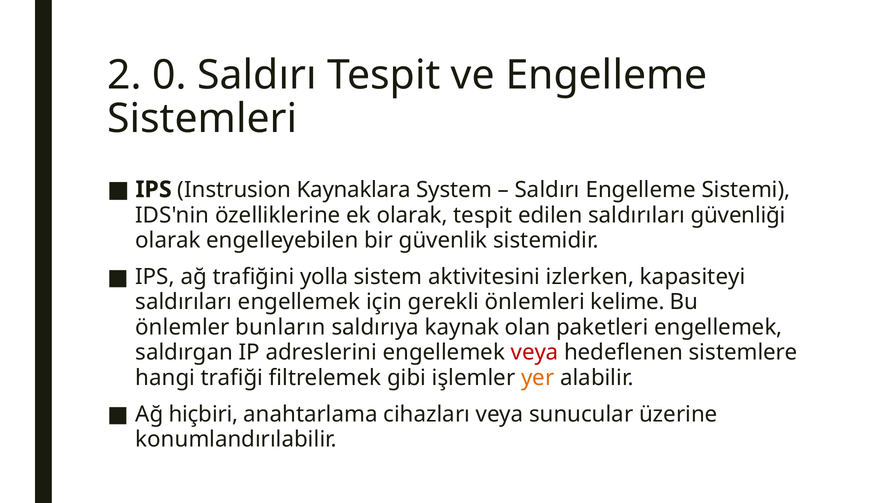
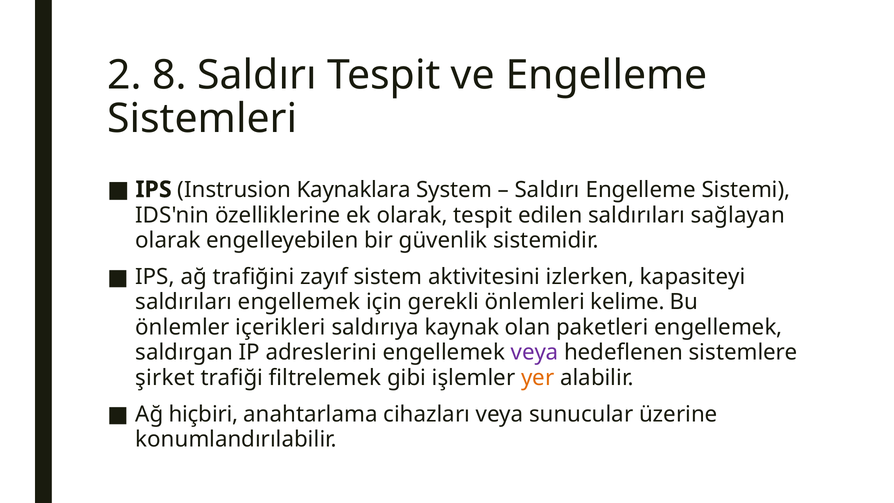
0: 0 -> 8 (169, 75)
güvenliği: güvenliği -> sağlayan (738, 215)
yolla: yolla -> zayıf (324, 277)
bunların: bunların -> içerikleri (281, 327)
veya colour: red -> purple (535, 352)
hangi: hangi -> şirket (165, 378)
